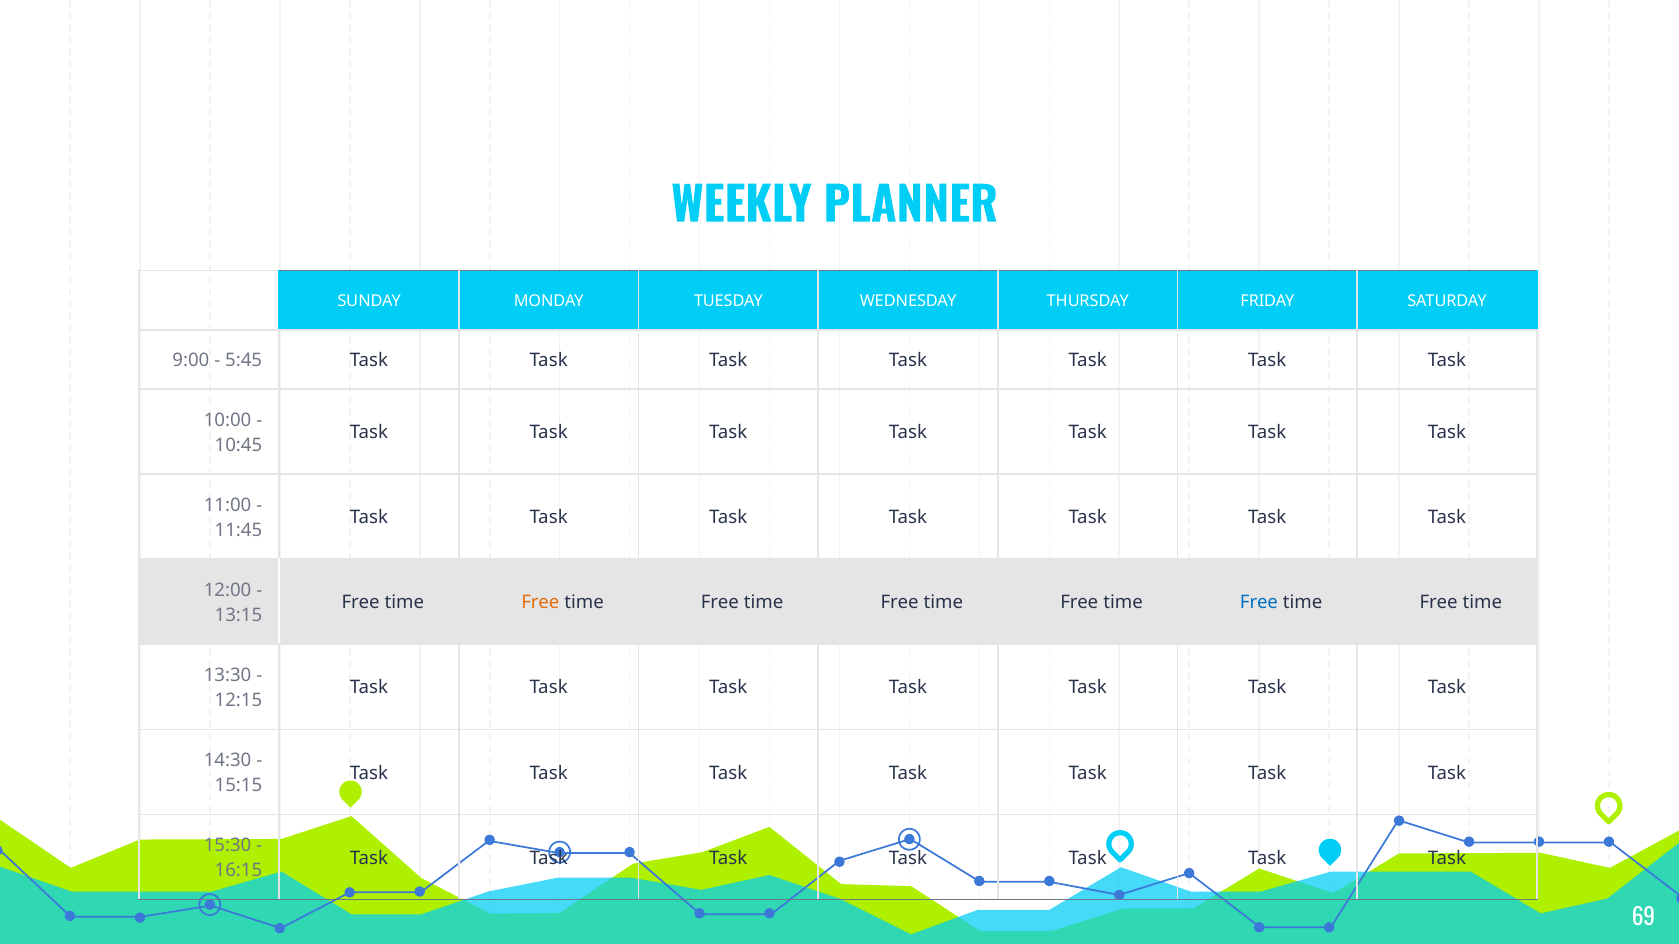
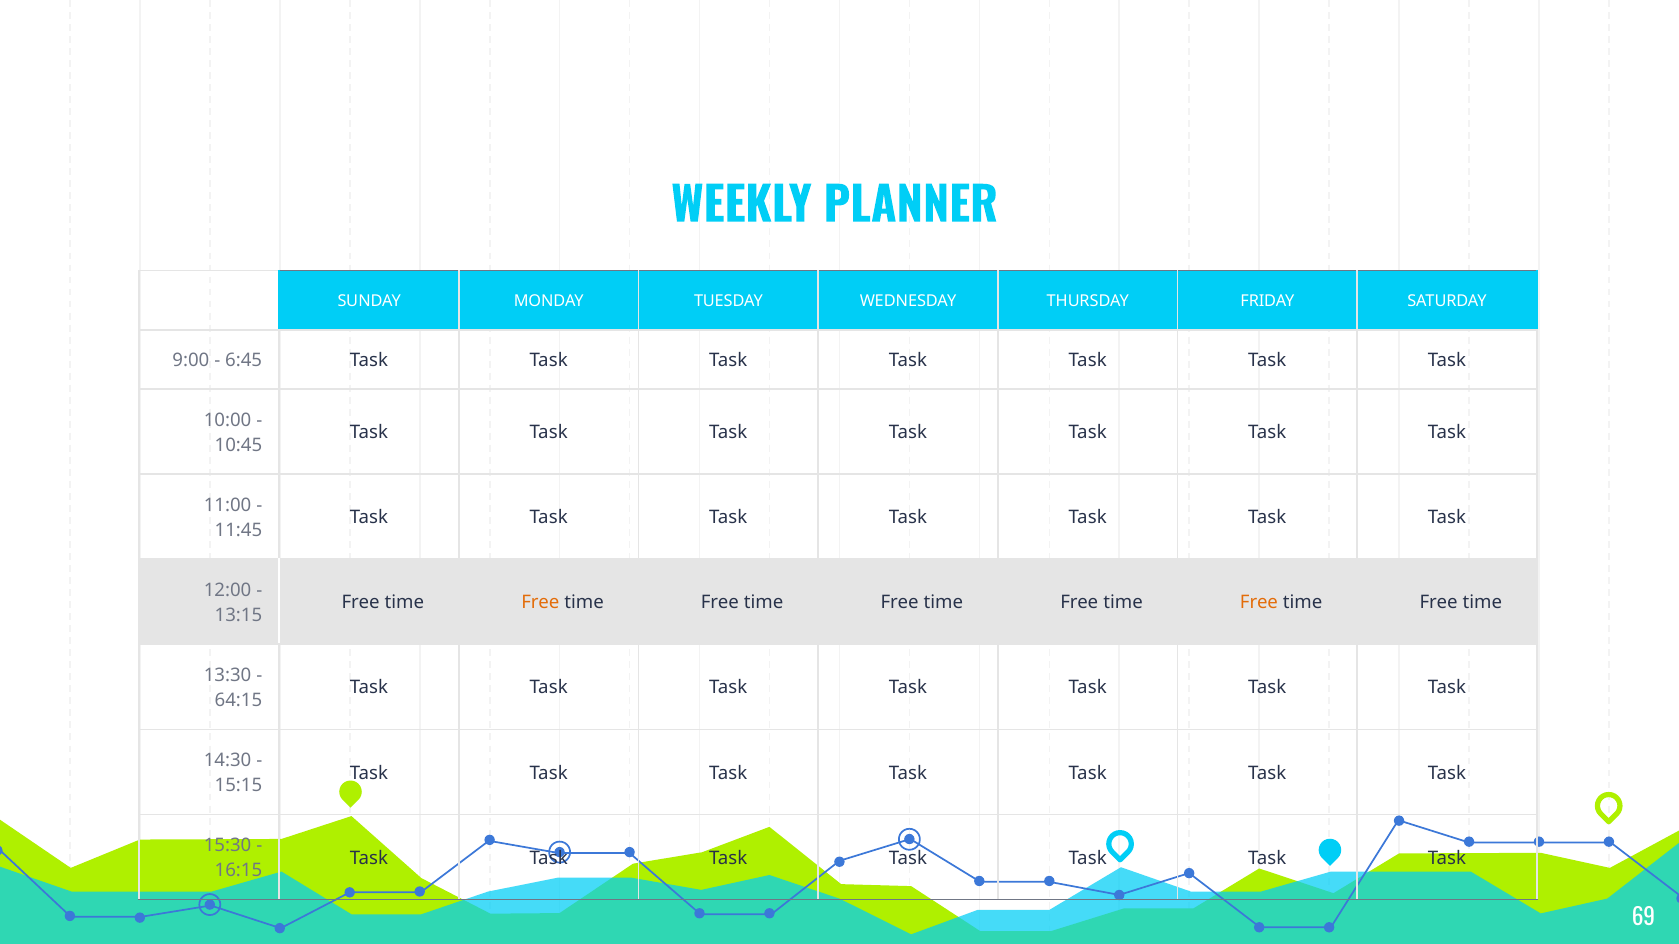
5:45: 5:45 -> 6:45 (244, 361)
Free colour: blue -> orange (1259, 603)
12:15: 12:15 -> 64:15 (238, 701)
